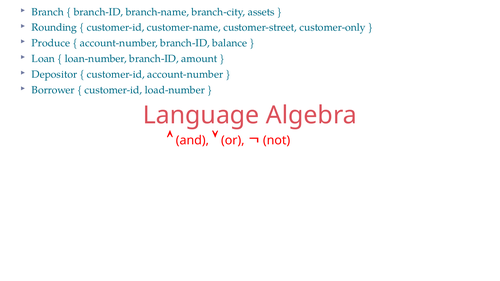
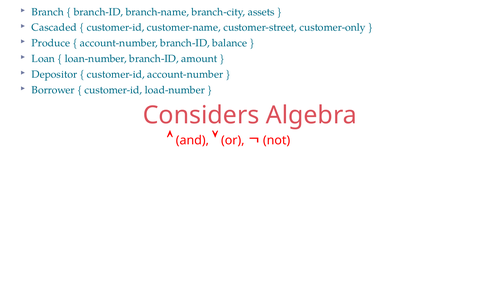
Rounding: Rounding -> Cascaded (54, 28)
Language: Language -> Considers (201, 115)
